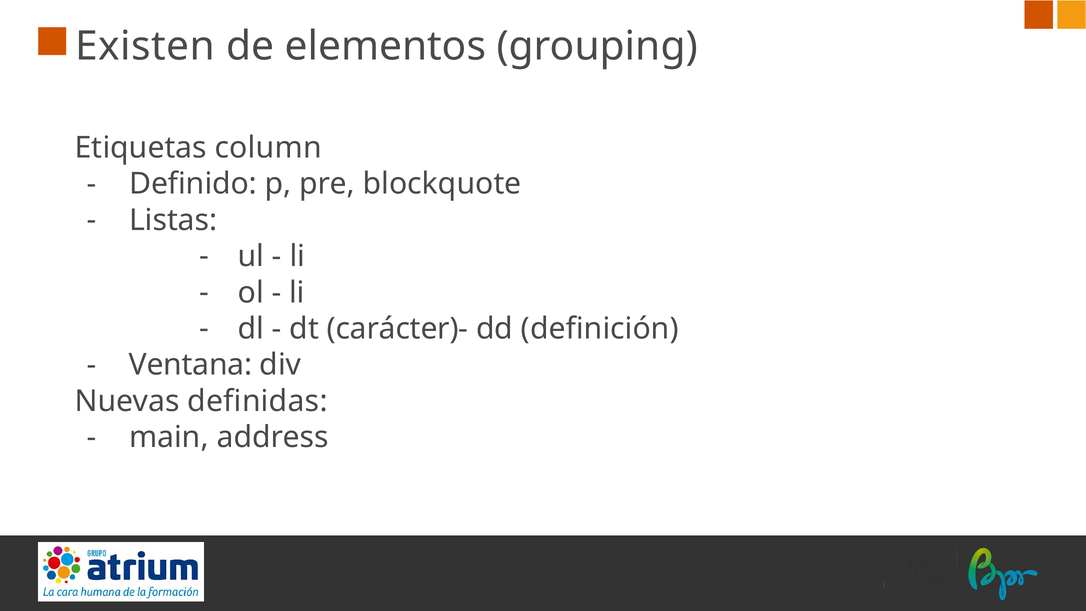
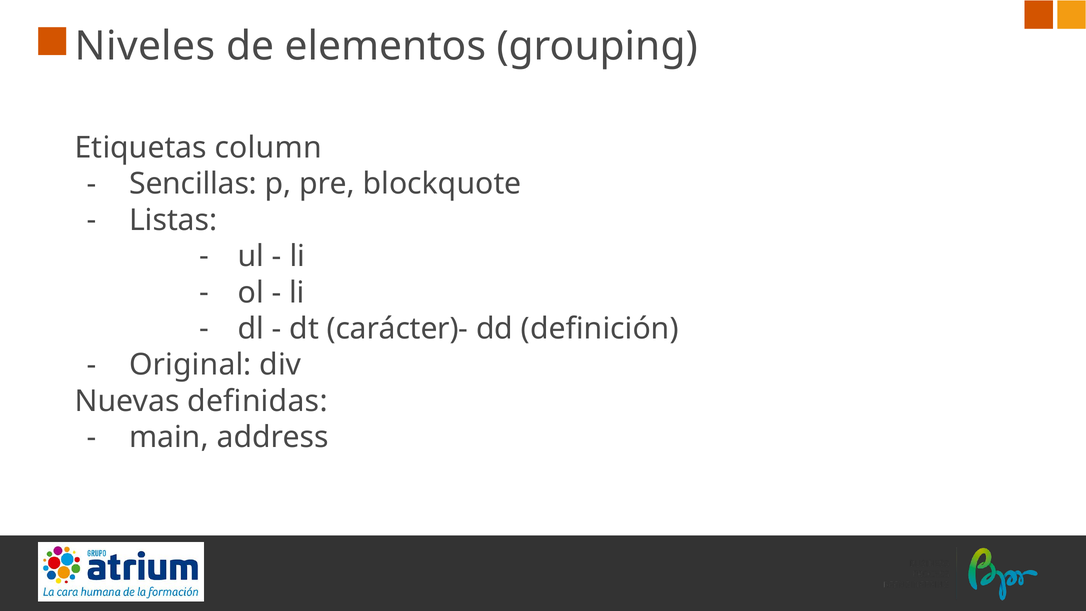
Existen: Existen -> Niveles (145, 46)
Definido: Definido -> Sencillas (193, 184)
Ventana: Ventana -> Original (190, 365)
